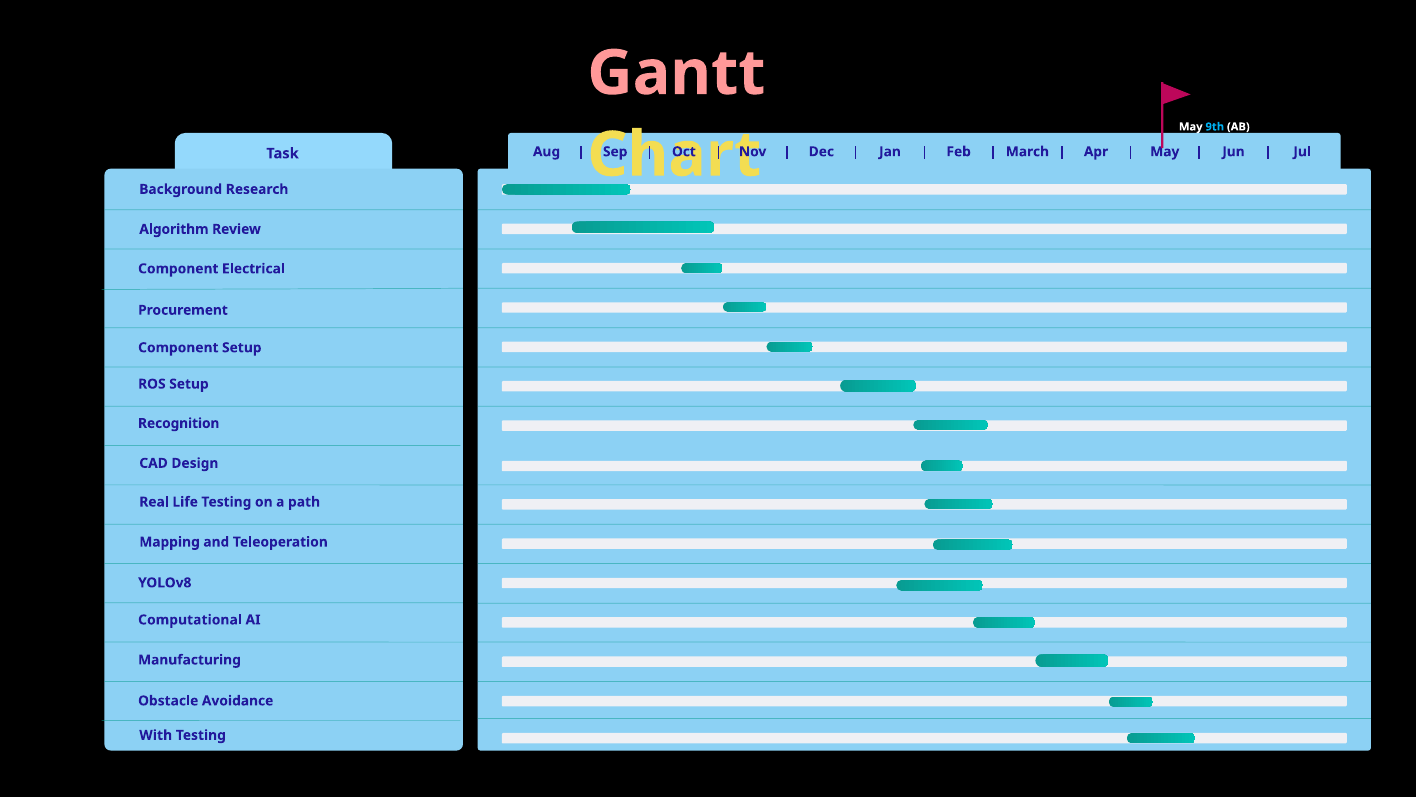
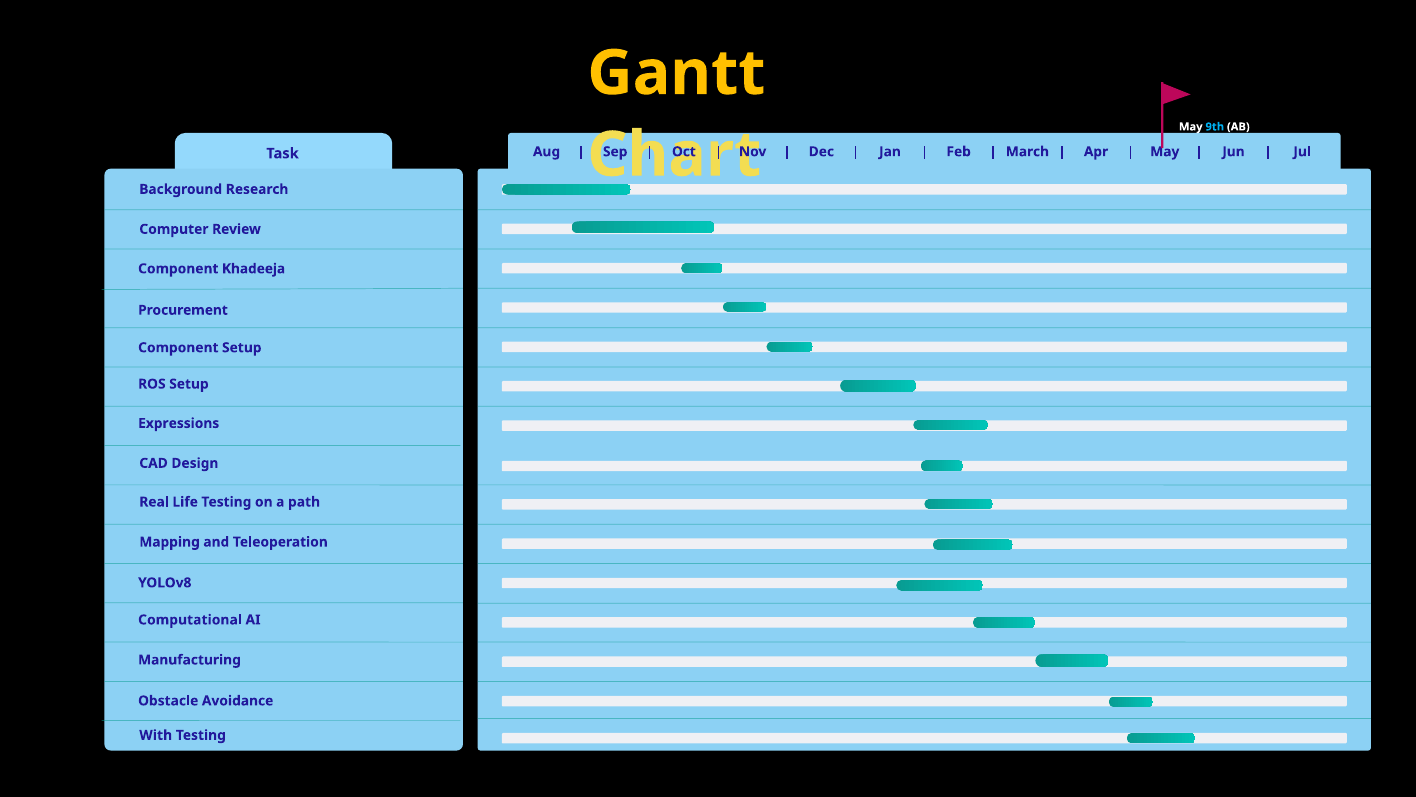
Gantt colour: pink -> yellow (676, 73)
Algorithm: Algorithm -> Computer (174, 229)
Electrical: Electrical -> Khadeeja (254, 269)
Recognition: Recognition -> Expressions (179, 423)
